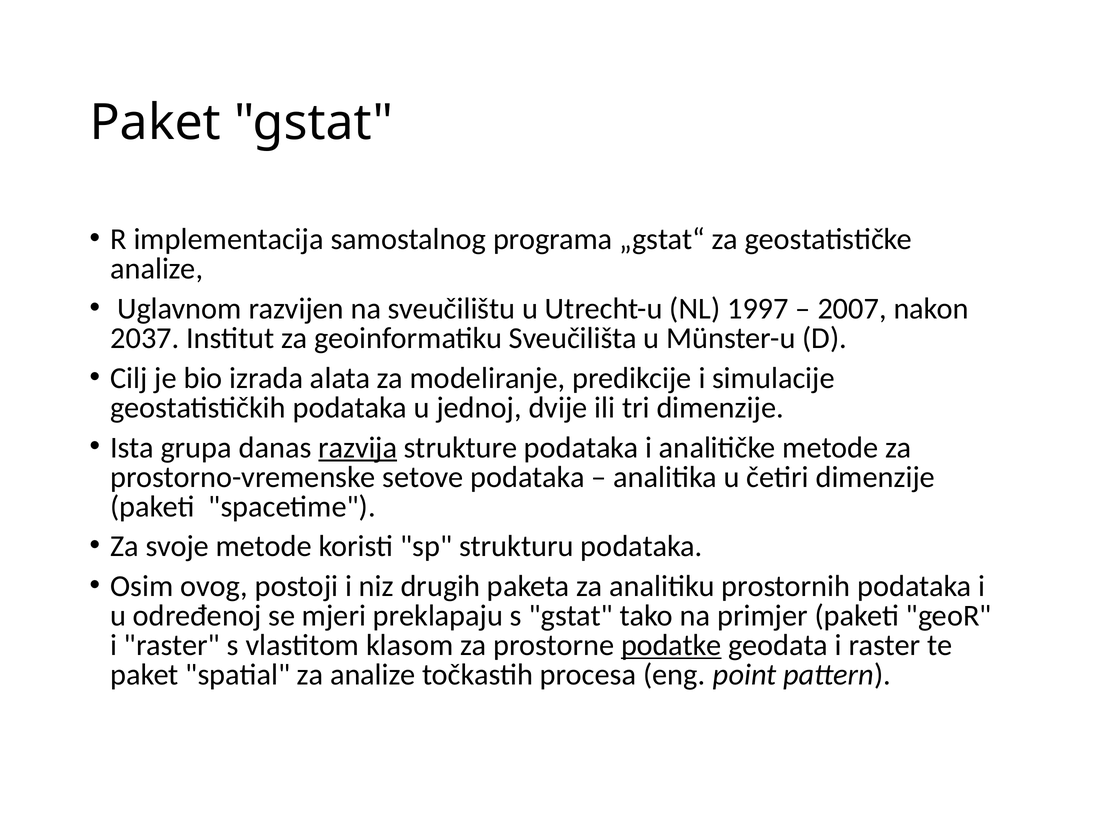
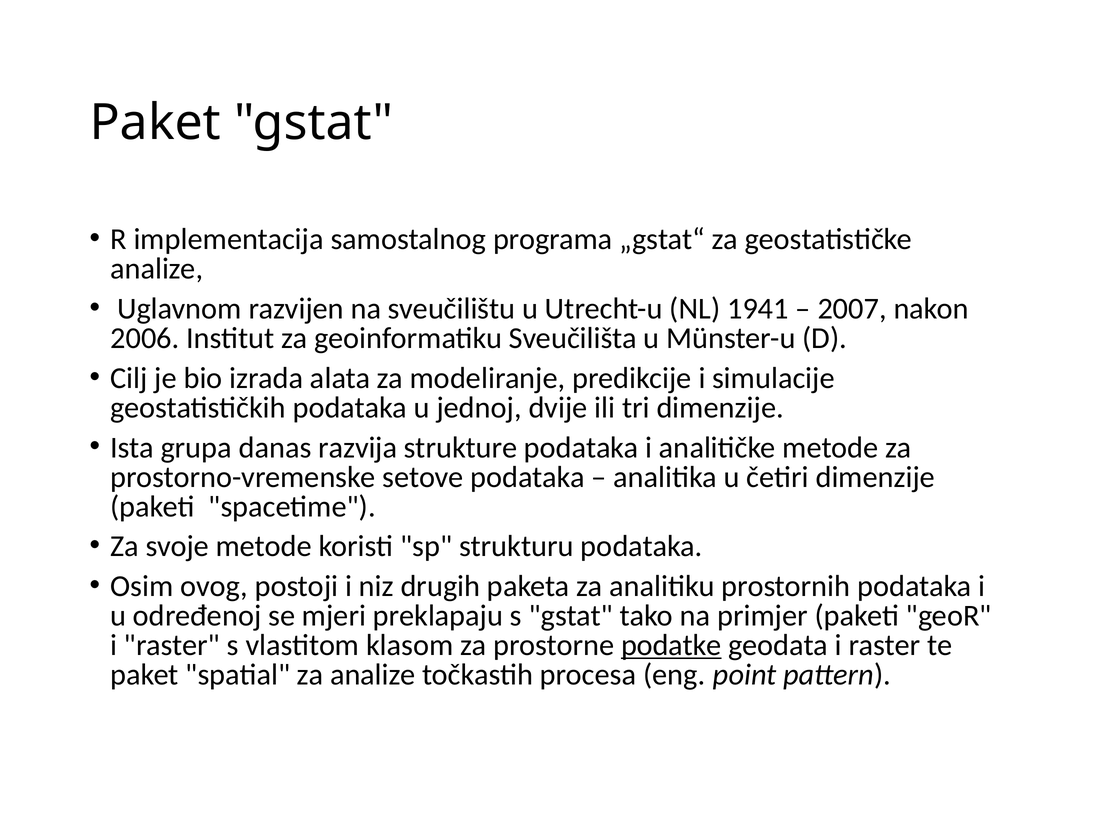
1997: 1997 -> 1941 (758, 309)
2037: 2037 -> 2006 (145, 338)
razvija underline: present -> none (358, 447)
